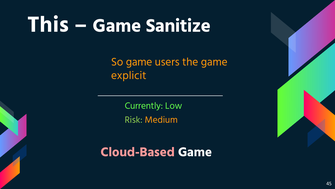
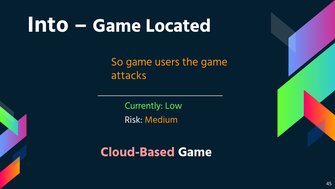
This: This -> Into (48, 24)
Sanitize: Sanitize -> Located (178, 26)
explicit: explicit -> attacks (129, 75)
Risk colour: light green -> white (134, 119)
